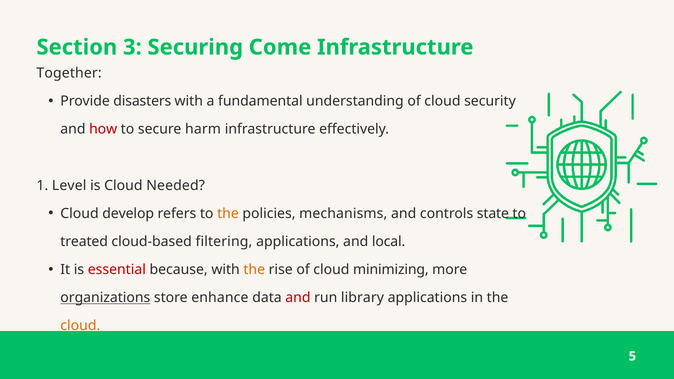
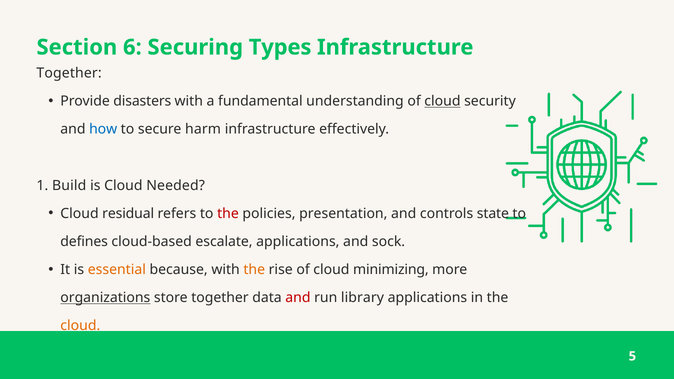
3: 3 -> 6 (132, 47)
Come: Come -> Types (280, 47)
cloud underline: none -> present (442, 101)
how colour: red -> blue (103, 129)
Level: Level -> Build (69, 186)
develop: develop -> residual (128, 214)
the colour: orange -> red (228, 214)
mechanisms: mechanisms -> presentation (343, 214)
treated: treated -> defines (84, 242)
filtering: filtering -> escalate (224, 242)
local: local -> sock (389, 242)
essential colour: red -> orange (117, 270)
store enhance: enhance -> together (220, 298)
